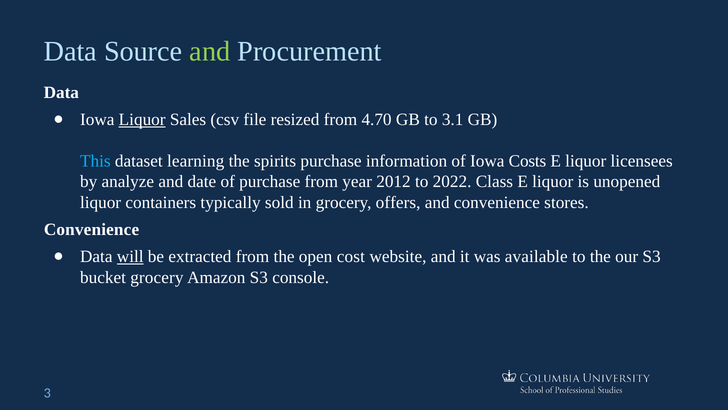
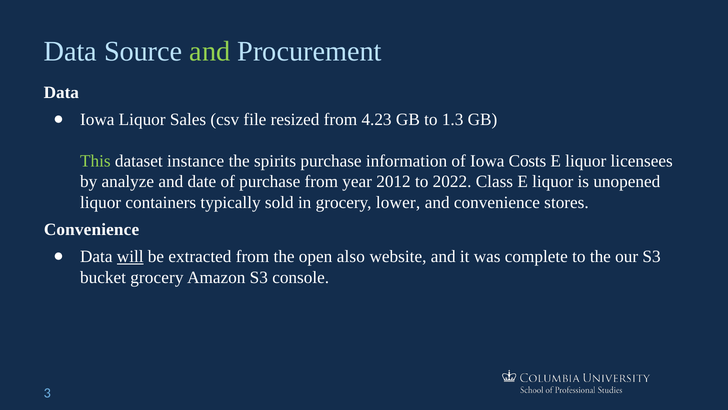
Liquor underline: present -> none (142, 120)
4.70: 4.70 -> 4.23 (377, 120)
3.1: 3.1 -> 1.3 (453, 120)
This colour: light blue -> light green (95, 161)
learning: learning -> instance (196, 161)
offers: offers -> lower (398, 202)
cost: cost -> also (351, 256)
available: available -> complete (536, 256)
